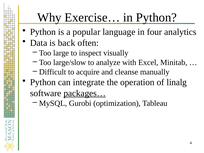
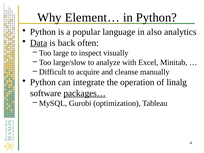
Exercise…: Exercise… -> Element… (92, 18)
four: four -> also (154, 32)
Data underline: none -> present (39, 43)
